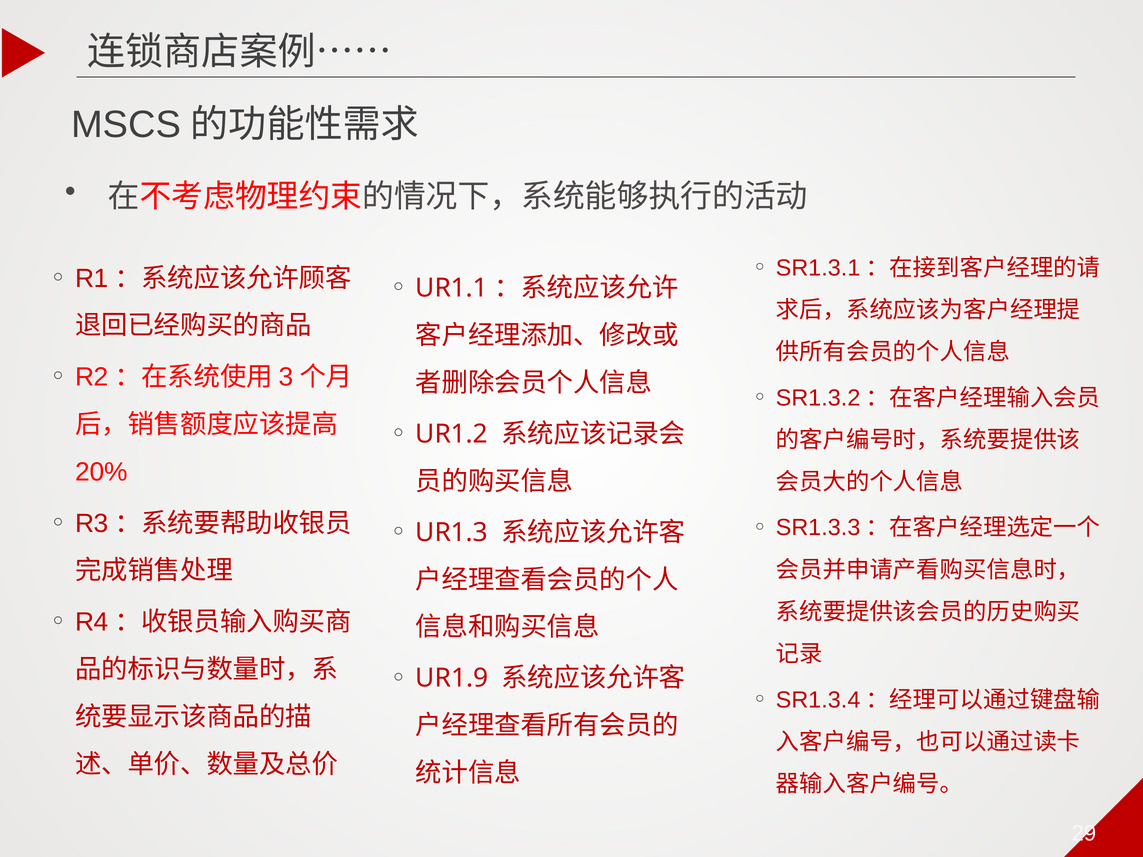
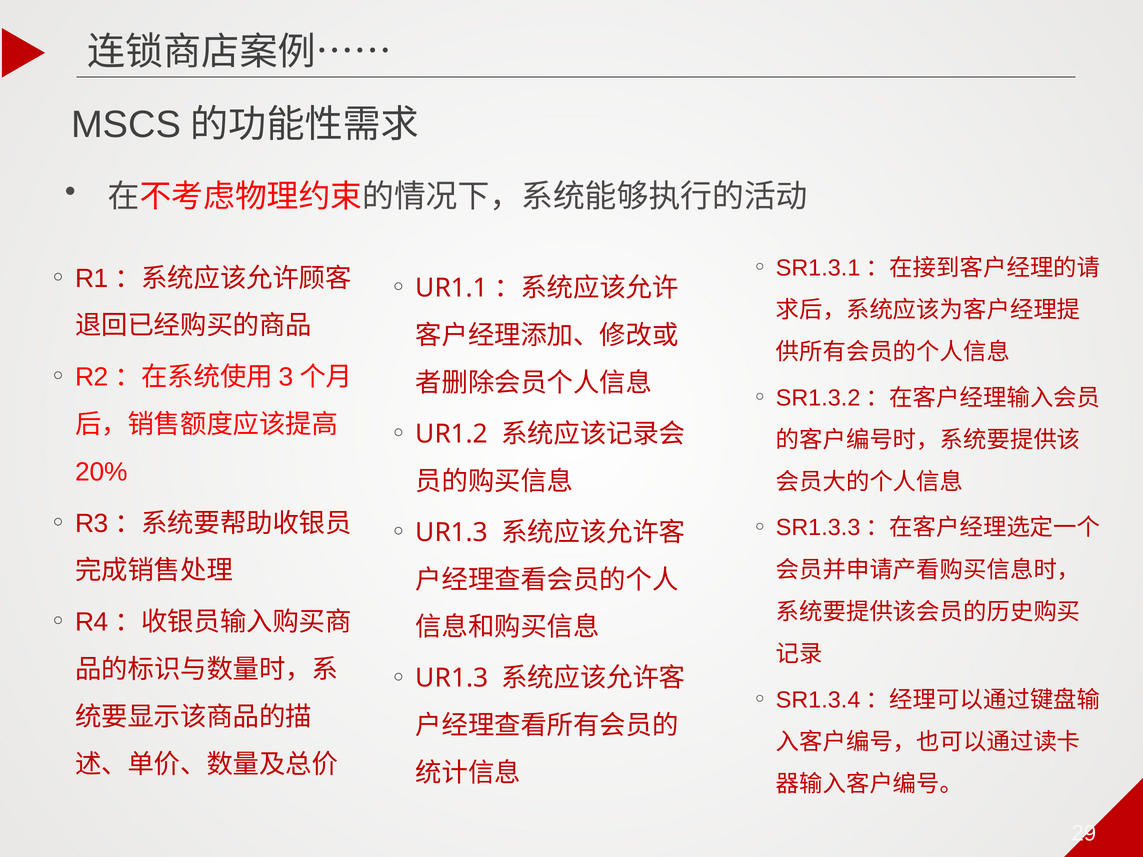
UR1.9: UR1.9 -> UR1.3 (452, 678)
